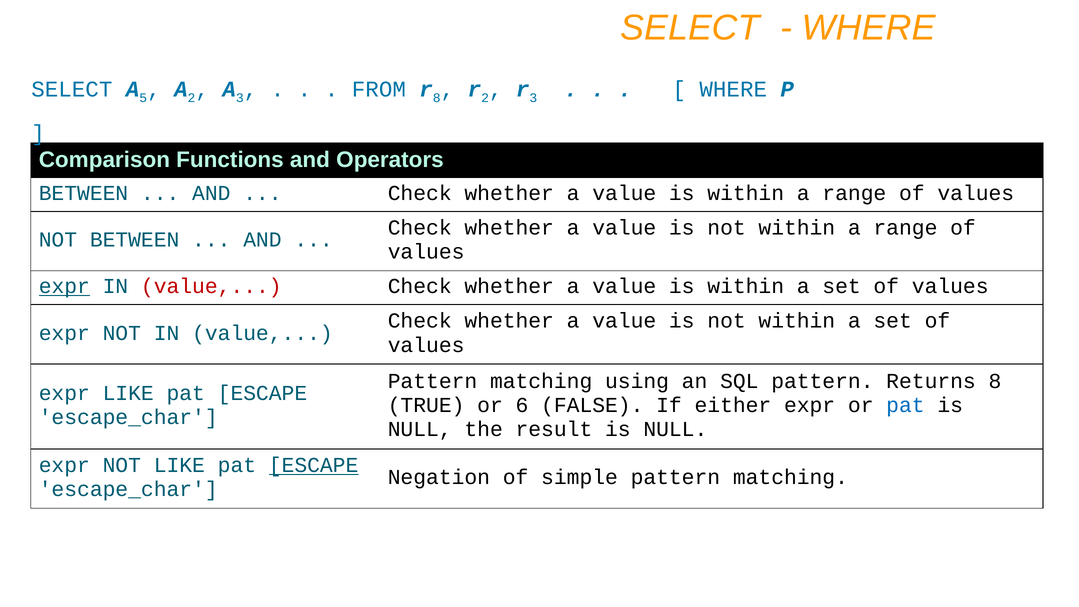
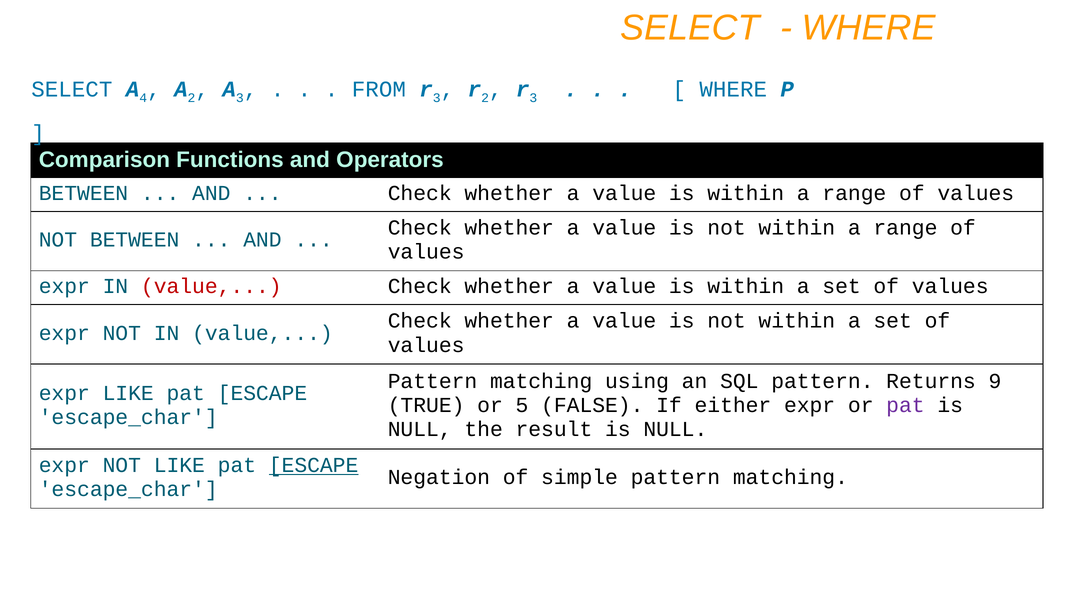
5: 5 -> 4 (143, 98)
8: 8 -> 3 (437, 98)
expr underline: present -> none (64, 286)
Returns 8: 8 -> 9 (995, 381)
6: 6 -> 5 (522, 405)
pat colour: blue -> purple (905, 405)
